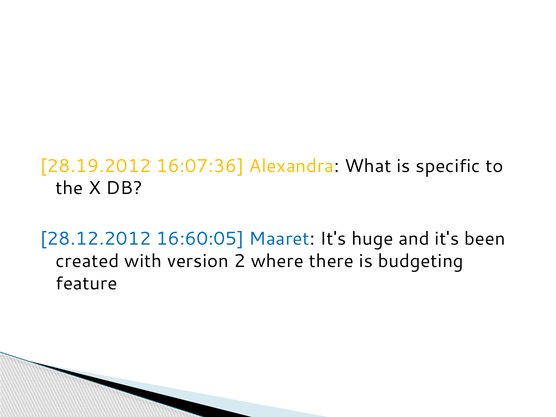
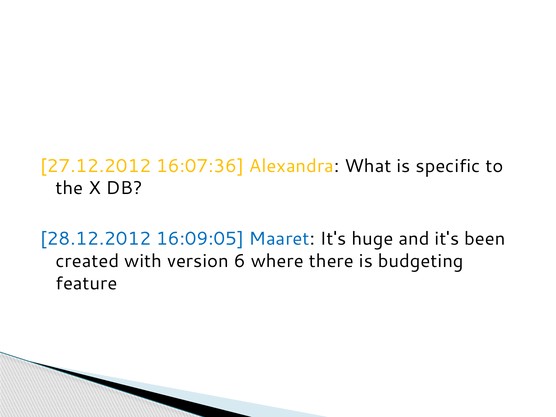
28.19.2012: 28.19.2012 -> 27.12.2012 (96, 166)
16:60:05: 16:60:05 -> 16:09:05 (200, 239)
2: 2 -> 6 (240, 261)
